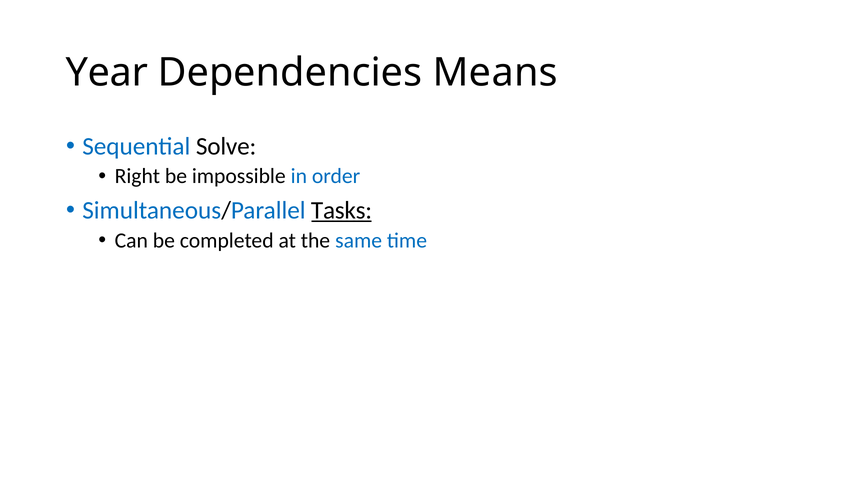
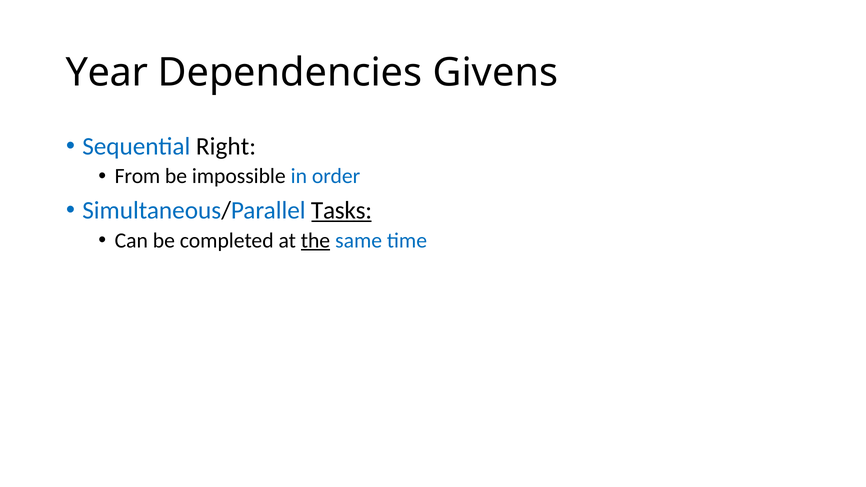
Means: Means -> Givens (495, 73)
Solve: Solve -> Right (226, 146)
Right: Right -> From (137, 176)
the underline: none -> present (315, 240)
